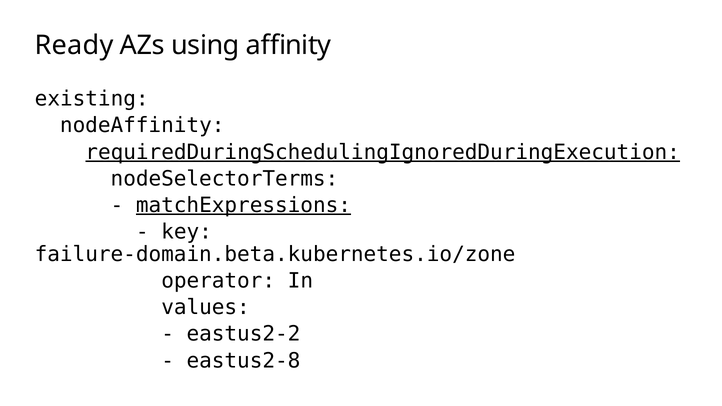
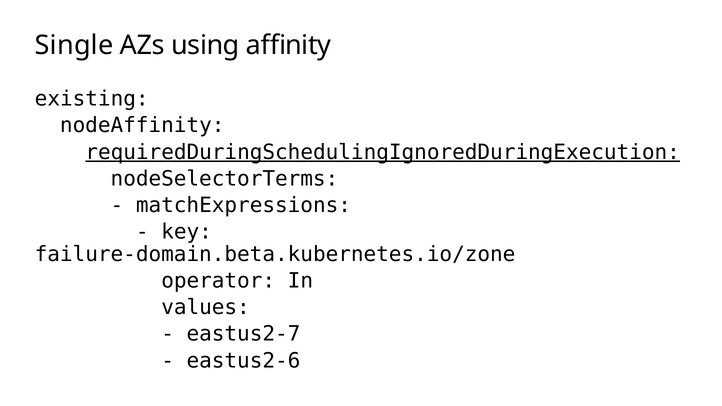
Ready: Ready -> Single (74, 45)
matchExpressions underline: present -> none (243, 205)
eastus2-2: eastus2-2 -> eastus2-7 (243, 334)
eastus2-8: eastus2-8 -> eastus2-6 (243, 361)
